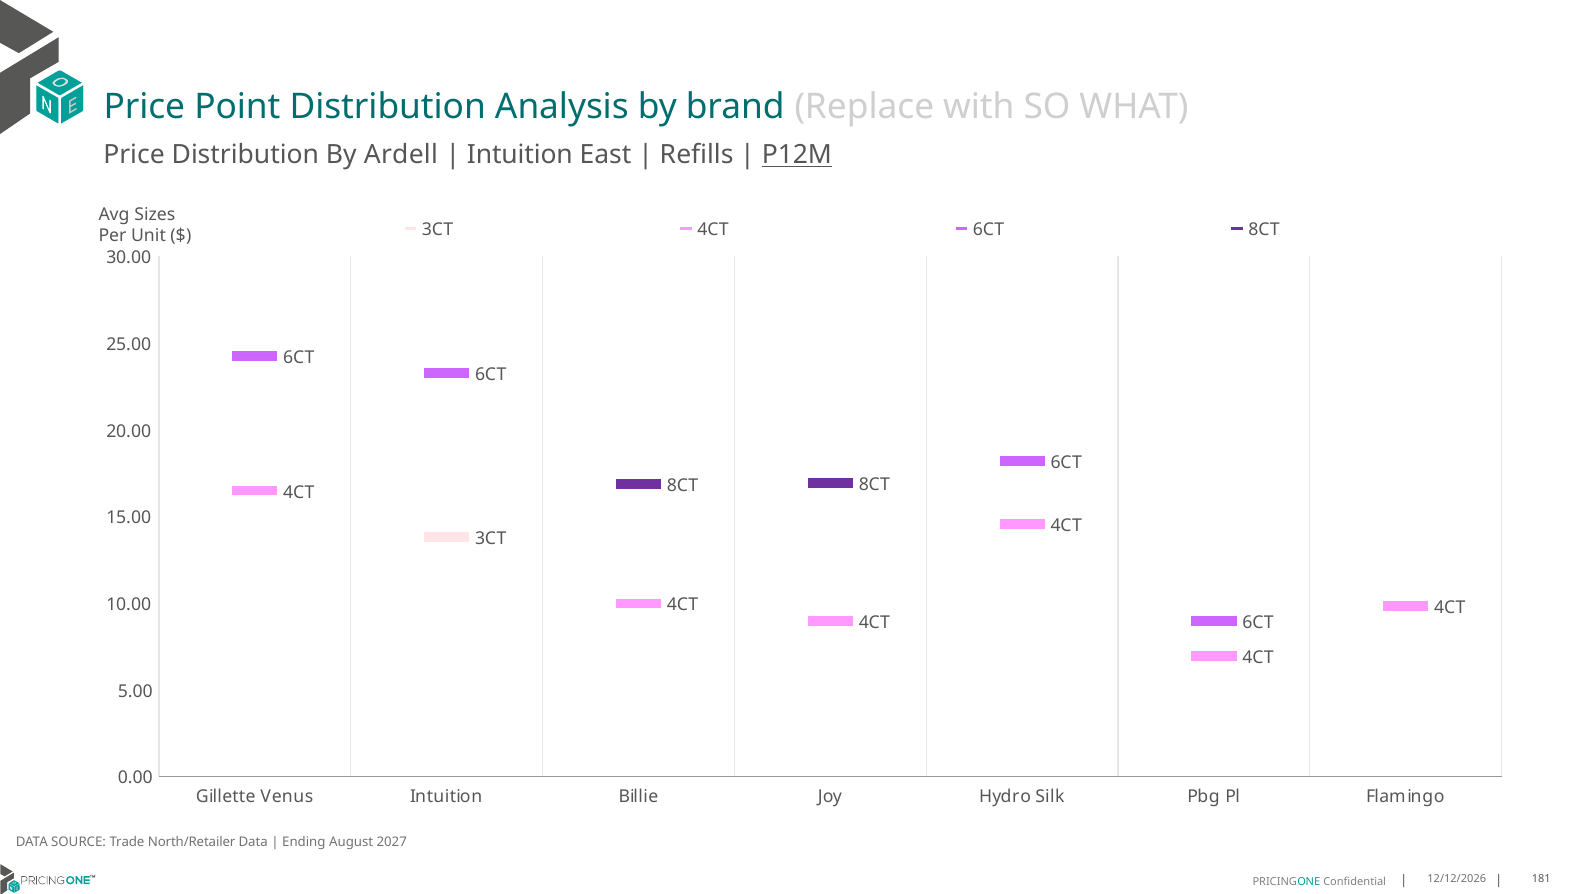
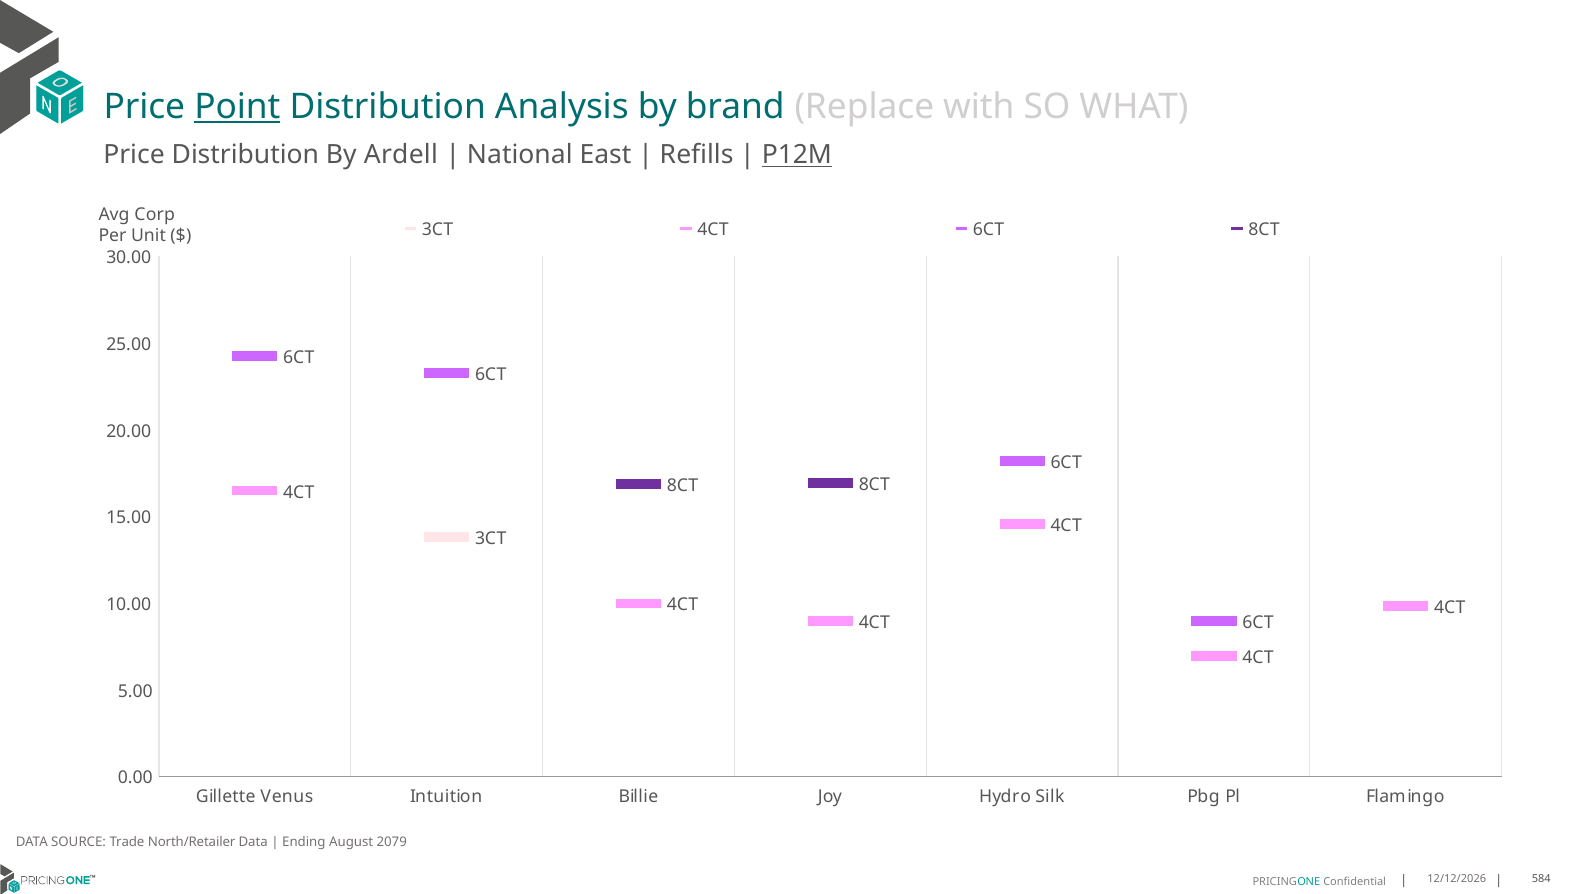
Point underline: none -> present (237, 107)
Intuition: Intuition -> National (520, 155)
Sizes: Sizes -> Corp (155, 215)
2027: 2027 -> 2079 (392, 842)
181: 181 -> 584 (1541, 879)
